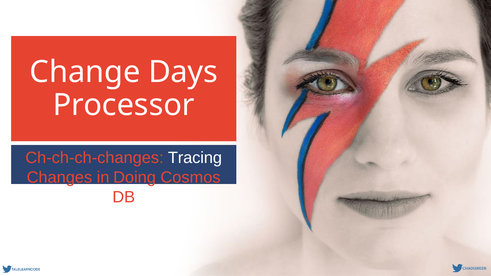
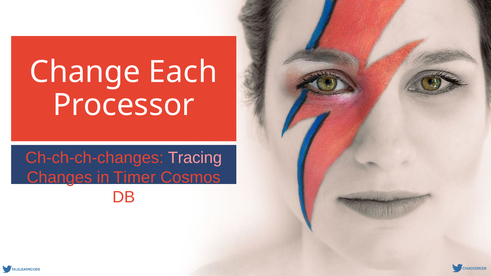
Days: Days -> Each (183, 72)
Tracing colour: white -> pink (195, 158)
Doing: Doing -> Timer (134, 177)
